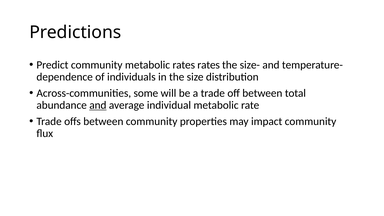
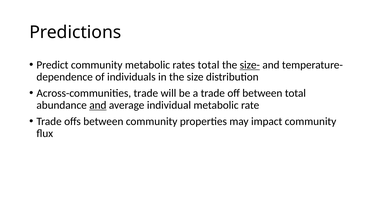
rates rates: rates -> total (209, 65)
size- underline: none -> present (250, 65)
Across-communities some: some -> trade (146, 93)
